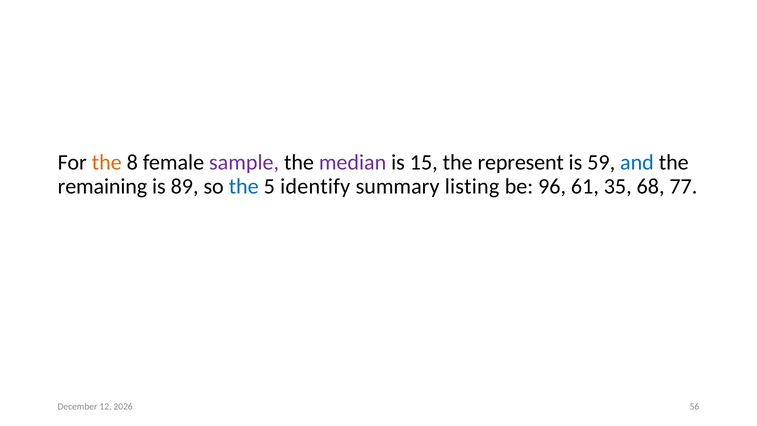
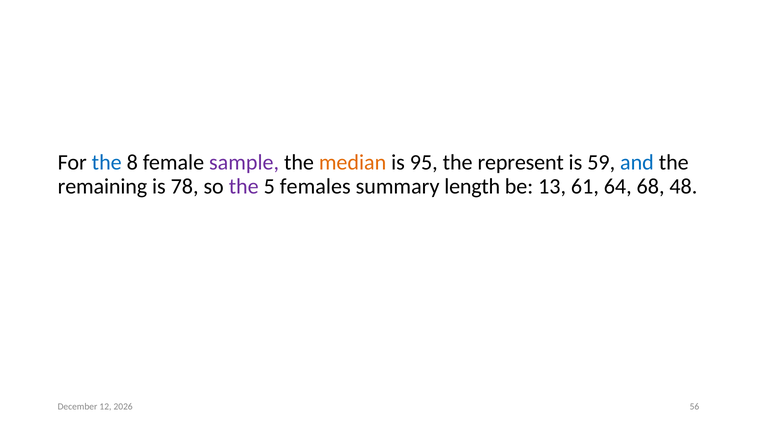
the colour: orange -> blue (107, 162)
median colour: purple -> orange (353, 162)
15: 15 -> 95 (424, 162)
89: 89 -> 78 (185, 186)
the colour: blue -> purple (244, 186)
identify: identify -> females (315, 186)
listing: listing -> length (472, 186)
96: 96 -> 13 (552, 186)
35: 35 -> 64 (618, 186)
77: 77 -> 48 (683, 186)
